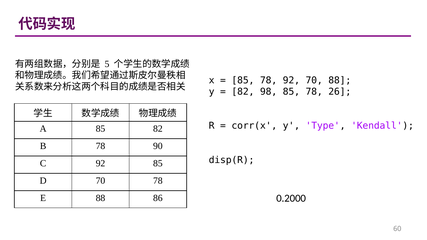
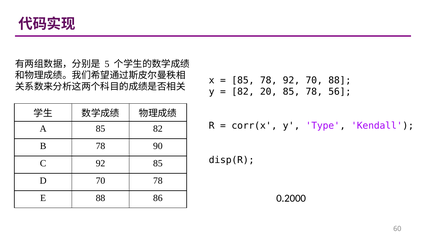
98: 98 -> 20 (269, 92)
26: 26 -> 56 (340, 92)
